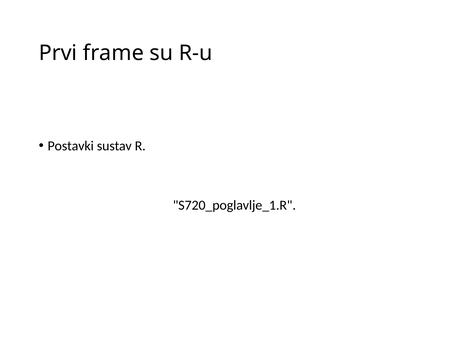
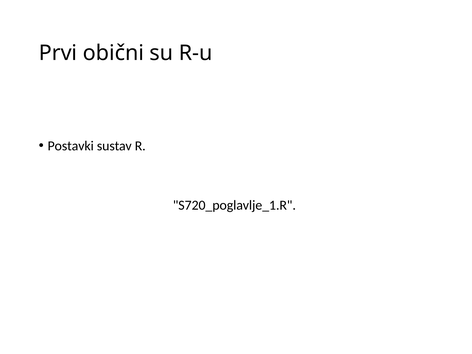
frame: frame -> obični (113, 53)
